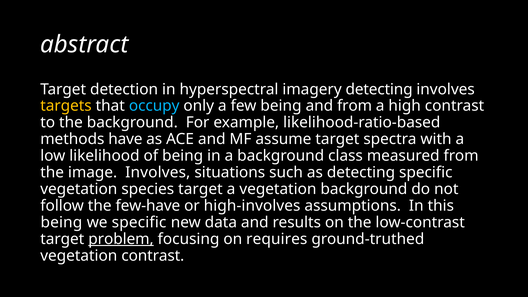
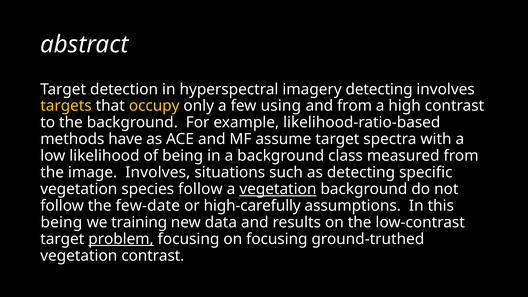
occupy colour: light blue -> yellow (154, 106)
few being: being -> using (281, 106)
species target: target -> follow (200, 189)
vegetation underline: none -> present (278, 189)
few-have: few-have -> few-date (148, 206)
high-involves: high-involves -> high-carefully (252, 206)
we specific: specific -> training (139, 222)
on requires: requires -> focusing (277, 239)
